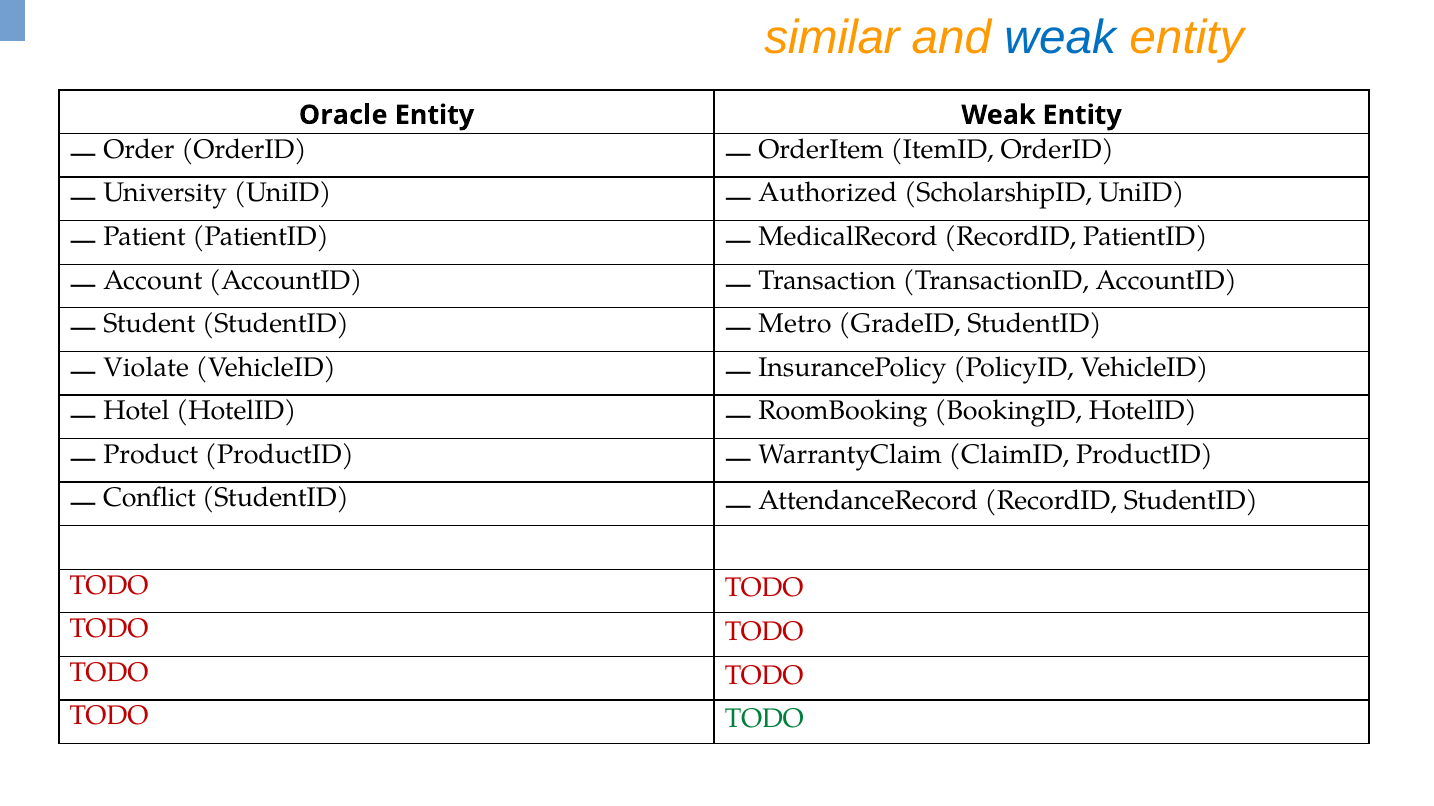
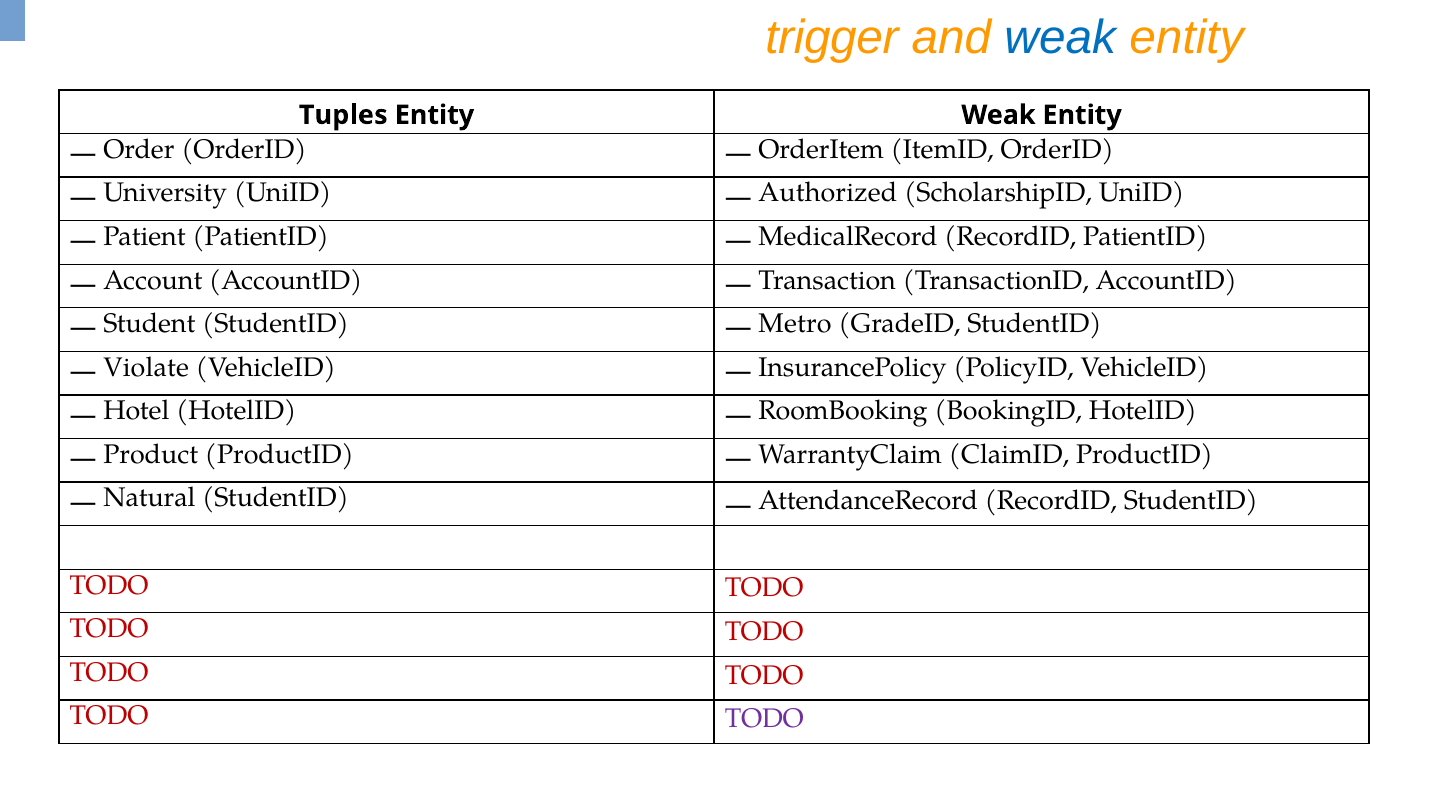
similar: similar -> trigger (832, 37)
Oracle: Oracle -> Tuples (343, 115)
Conflict: Conflict -> Natural (149, 498)
TODO colour: green -> purple (764, 719)
